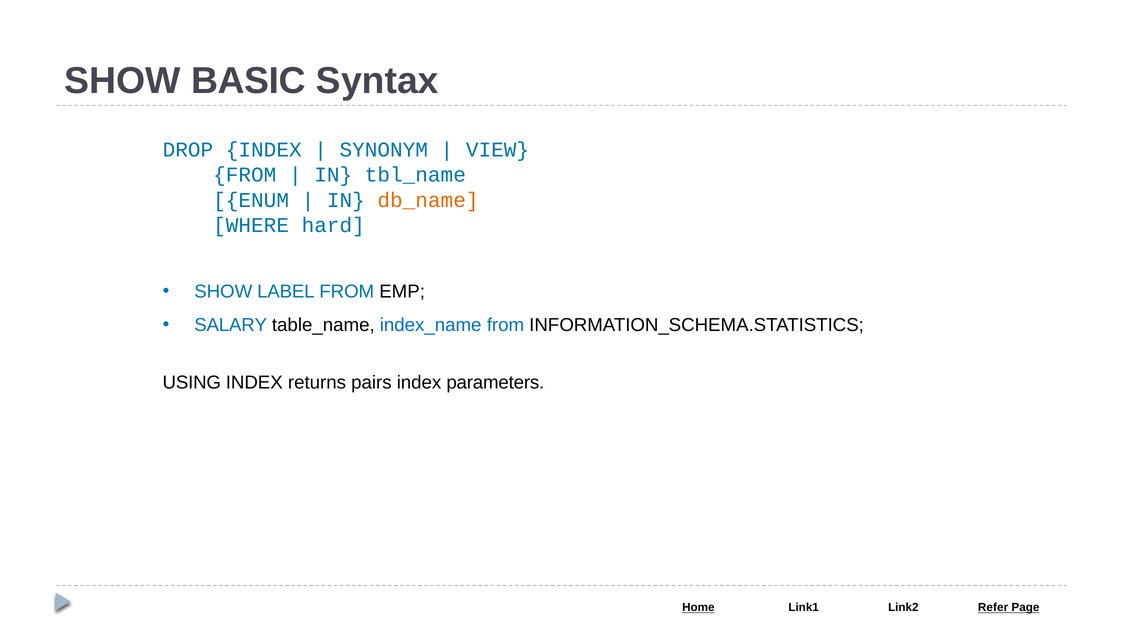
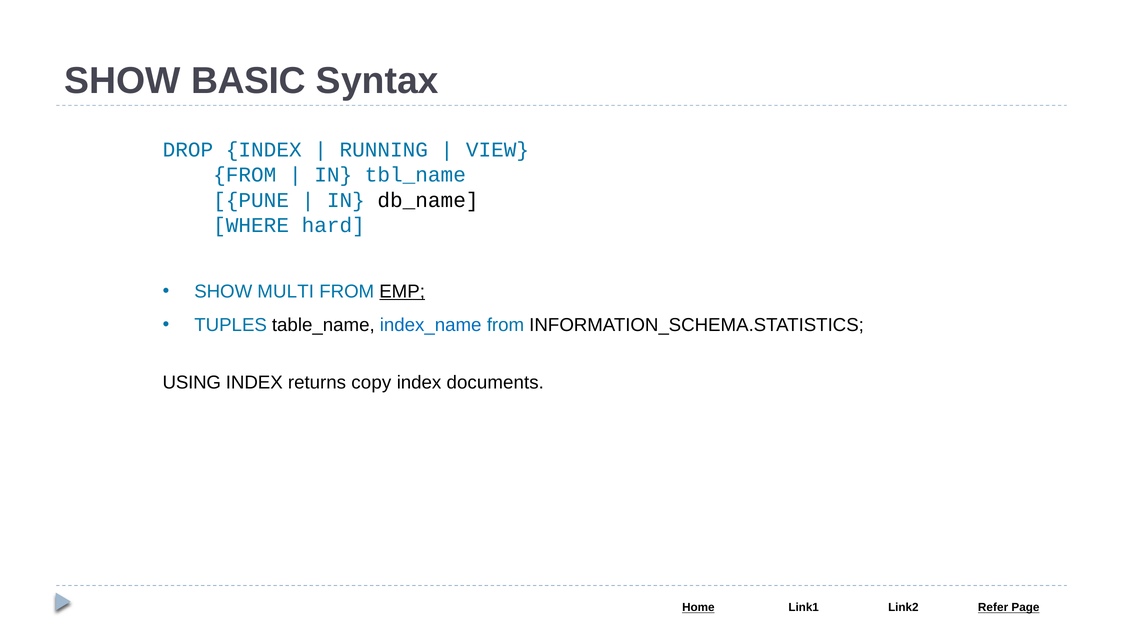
SYNONYM: SYNONYM -> RUNNING (384, 150)
ENUM: ENUM -> PUNE (251, 200)
db_name colour: orange -> black (428, 200)
LABEL: LABEL -> MULTI (286, 291)
EMP underline: none -> present (402, 291)
SALARY: SALARY -> TUPLES (231, 325)
pairs: pairs -> copy (371, 383)
parameters: parameters -> documents (495, 383)
